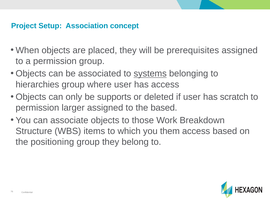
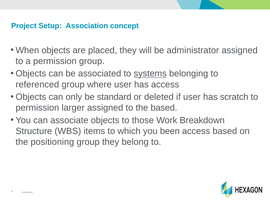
prerequisites: prerequisites -> administrator (193, 50)
hierarchies: hierarchies -> referenced (37, 84)
supports: supports -> standard (114, 97)
them: them -> been (170, 131)
